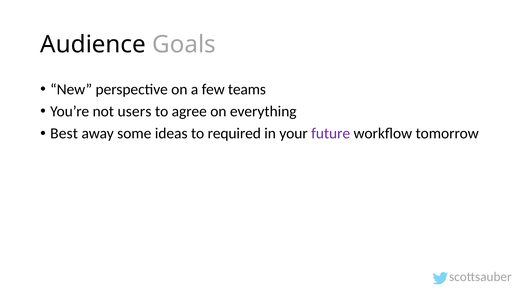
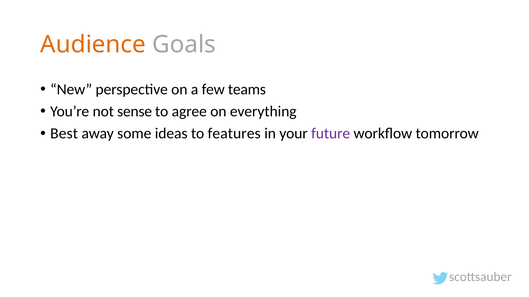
Audience colour: black -> orange (93, 44)
users: users -> sense (135, 112)
required: required -> features (234, 134)
